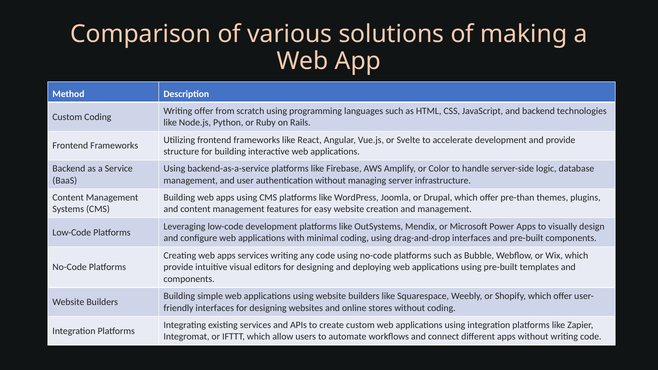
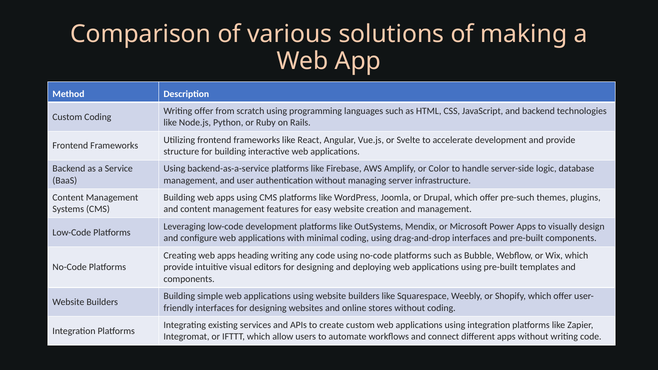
pre-than: pre-than -> pre-such (517, 198)
apps services: services -> heading (253, 256)
